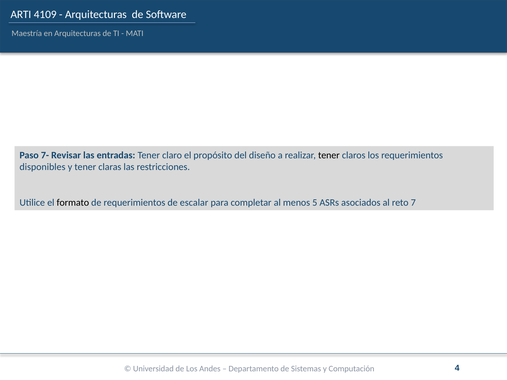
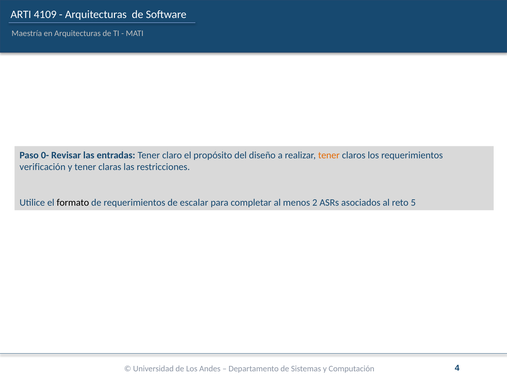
7-: 7- -> 0- (45, 155)
tener colour: black -> orange (329, 155)
disponibles: disponibles -> verificación (43, 167)
5: 5 -> 2 (315, 203)
7: 7 -> 5 (413, 203)
